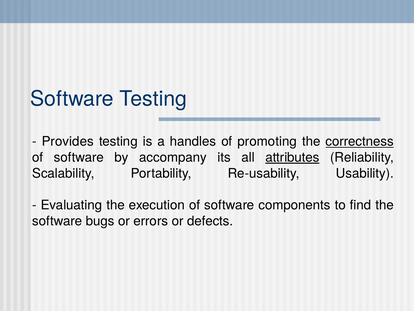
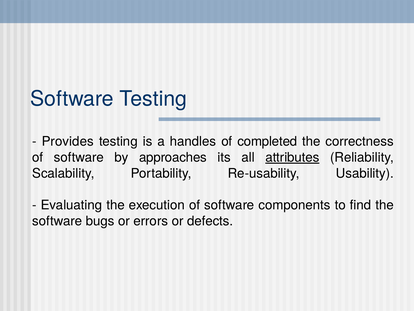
promoting: promoting -> completed (267, 141)
correctness underline: present -> none (360, 141)
accompany: accompany -> approaches (173, 157)
